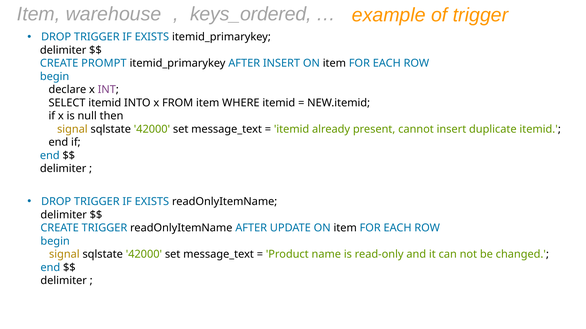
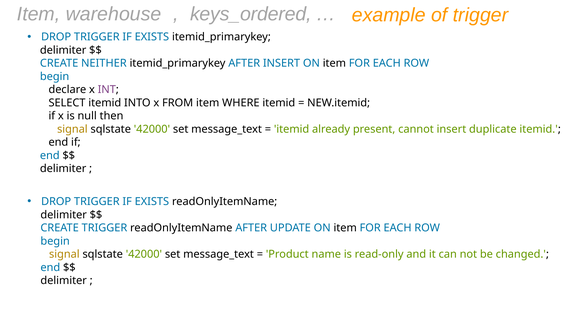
PROMPT: PROMPT -> NEITHER (104, 63)
